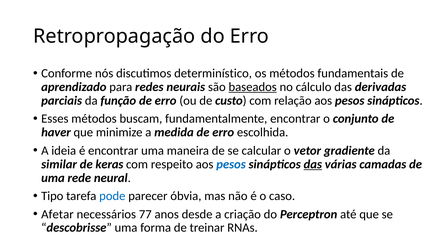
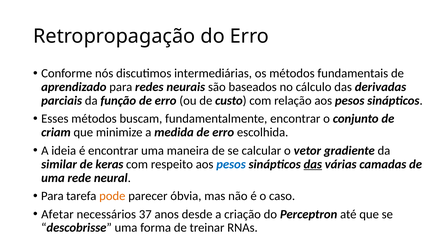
determinístico: determinístico -> intermediárias (213, 73)
baseados underline: present -> none (253, 87)
haver: haver -> criam (56, 132)
Tipo: Tipo -> Para (52, 196)
pode colour: blue -> orange (112, 196)
77: 77 -> 37 (145, 214)
